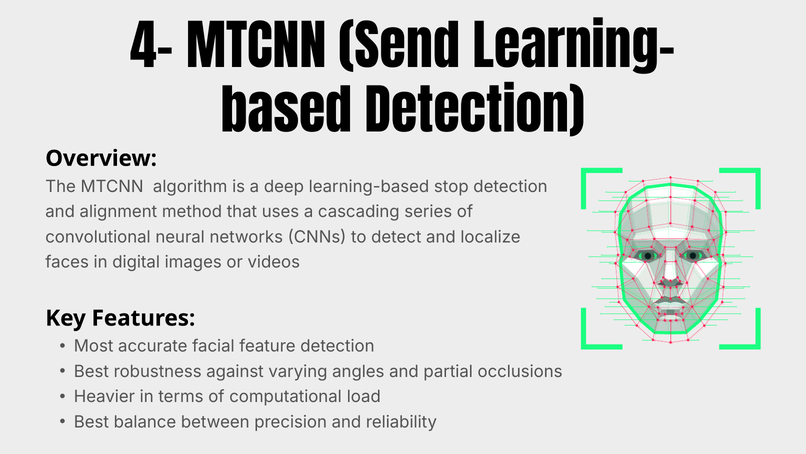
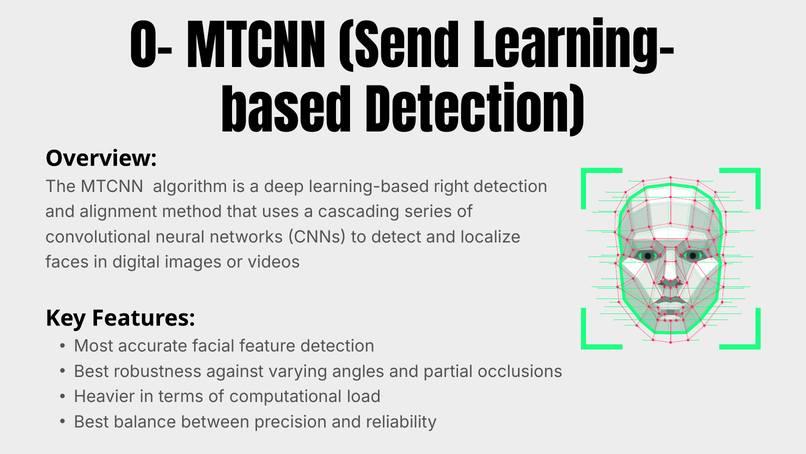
4-: 4- -> 0- (152, 50)
stop: stop -> right (451, 186)
